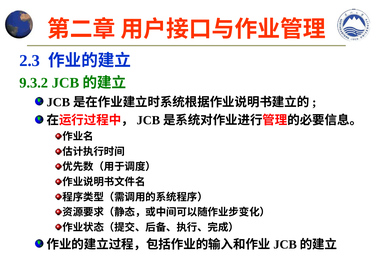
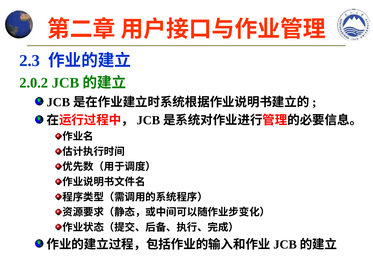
9.3.2: 9.3.2 -> 2.0.2 (34, 83)
